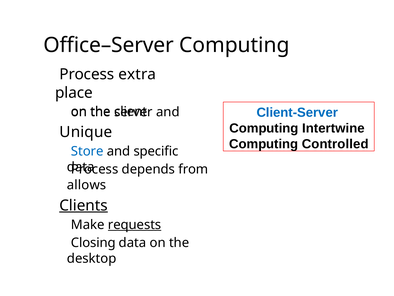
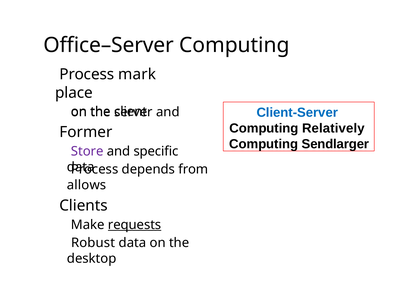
extra: extra -> mark (137, 74)
Intertwine: Intertwine -> Relatively (333, 128)
Unique: Unique -> Former (86, 132)
Controlled: Controlled -> Sendlarger (335, 144)
Store colour: blue -> purple (87, 151)
Clients underline: present -> none (84, 205)
Closing: Closing -> Robust (93, 242)
